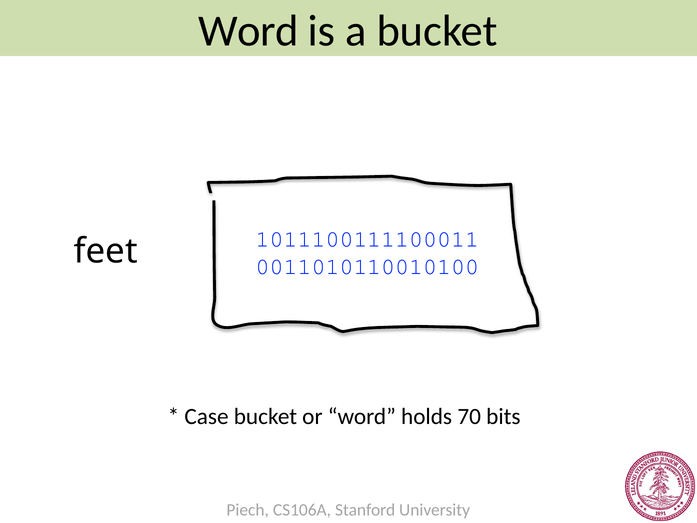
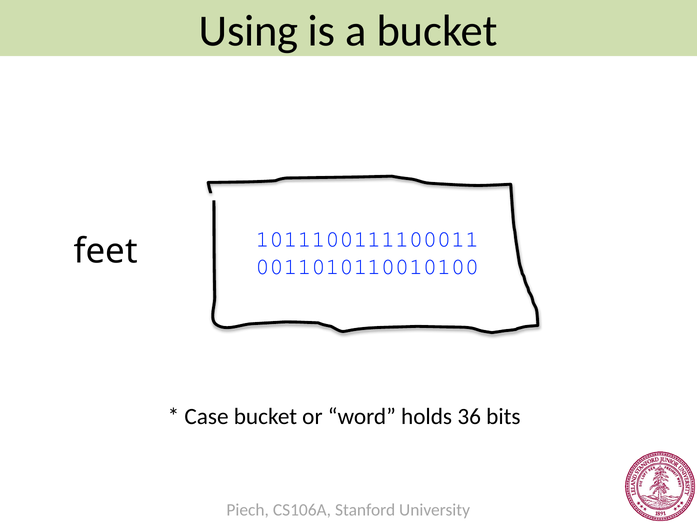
Word: Word -> Using (248, 31)
70: 70 -> 36 (469, 416)
